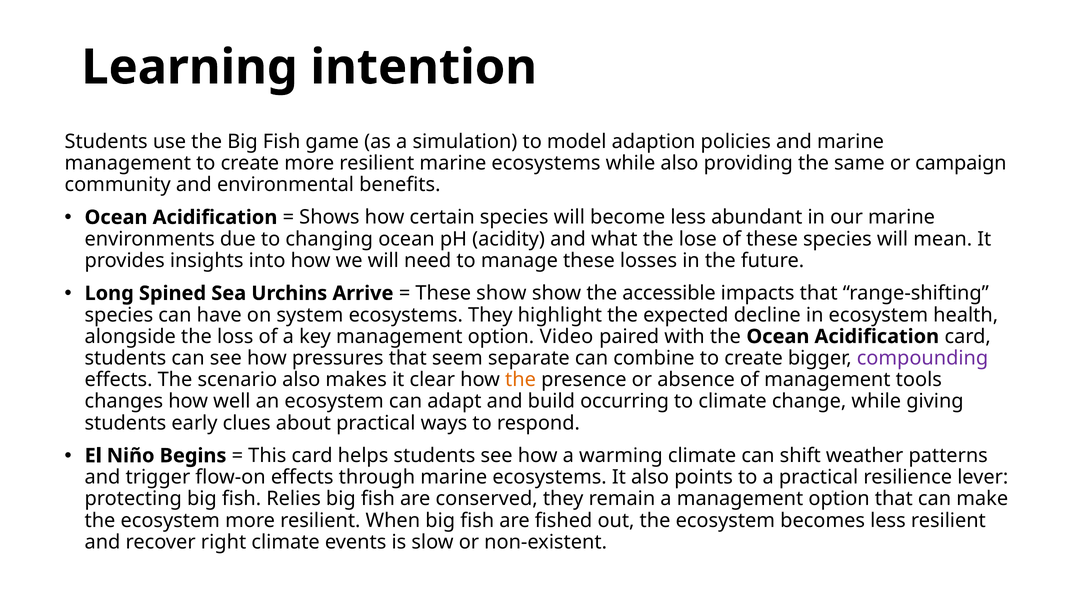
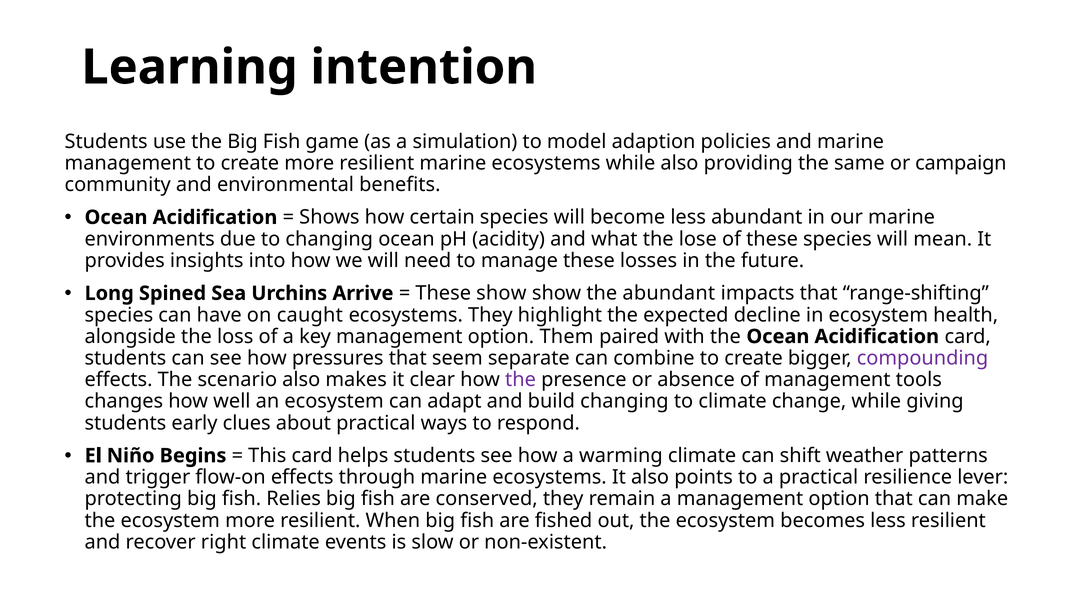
the accessible: accessible -> abundant (669, 293)
system: system -> caught (310, 315)
Video: Video -> Them (567, 336)
the colour: orange -> purple (521, 379)
build occurring: occurring -> changing (624, 401)
